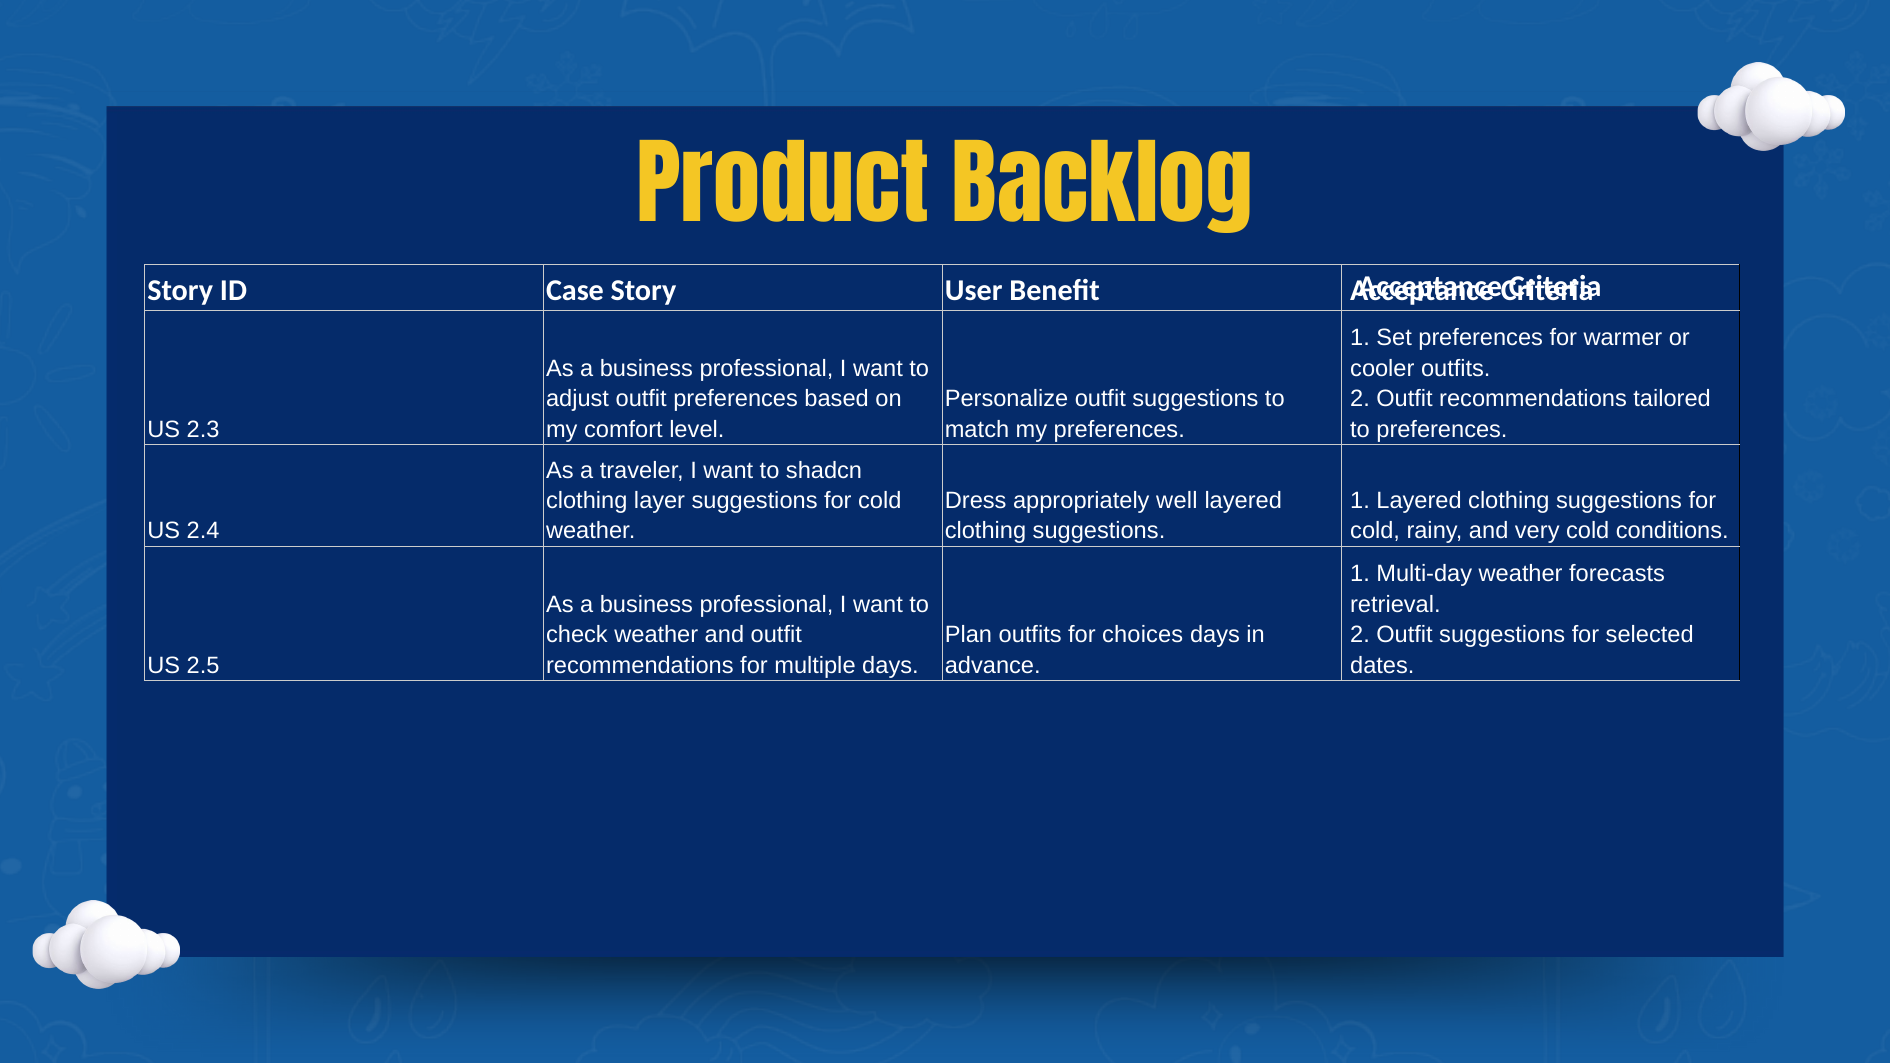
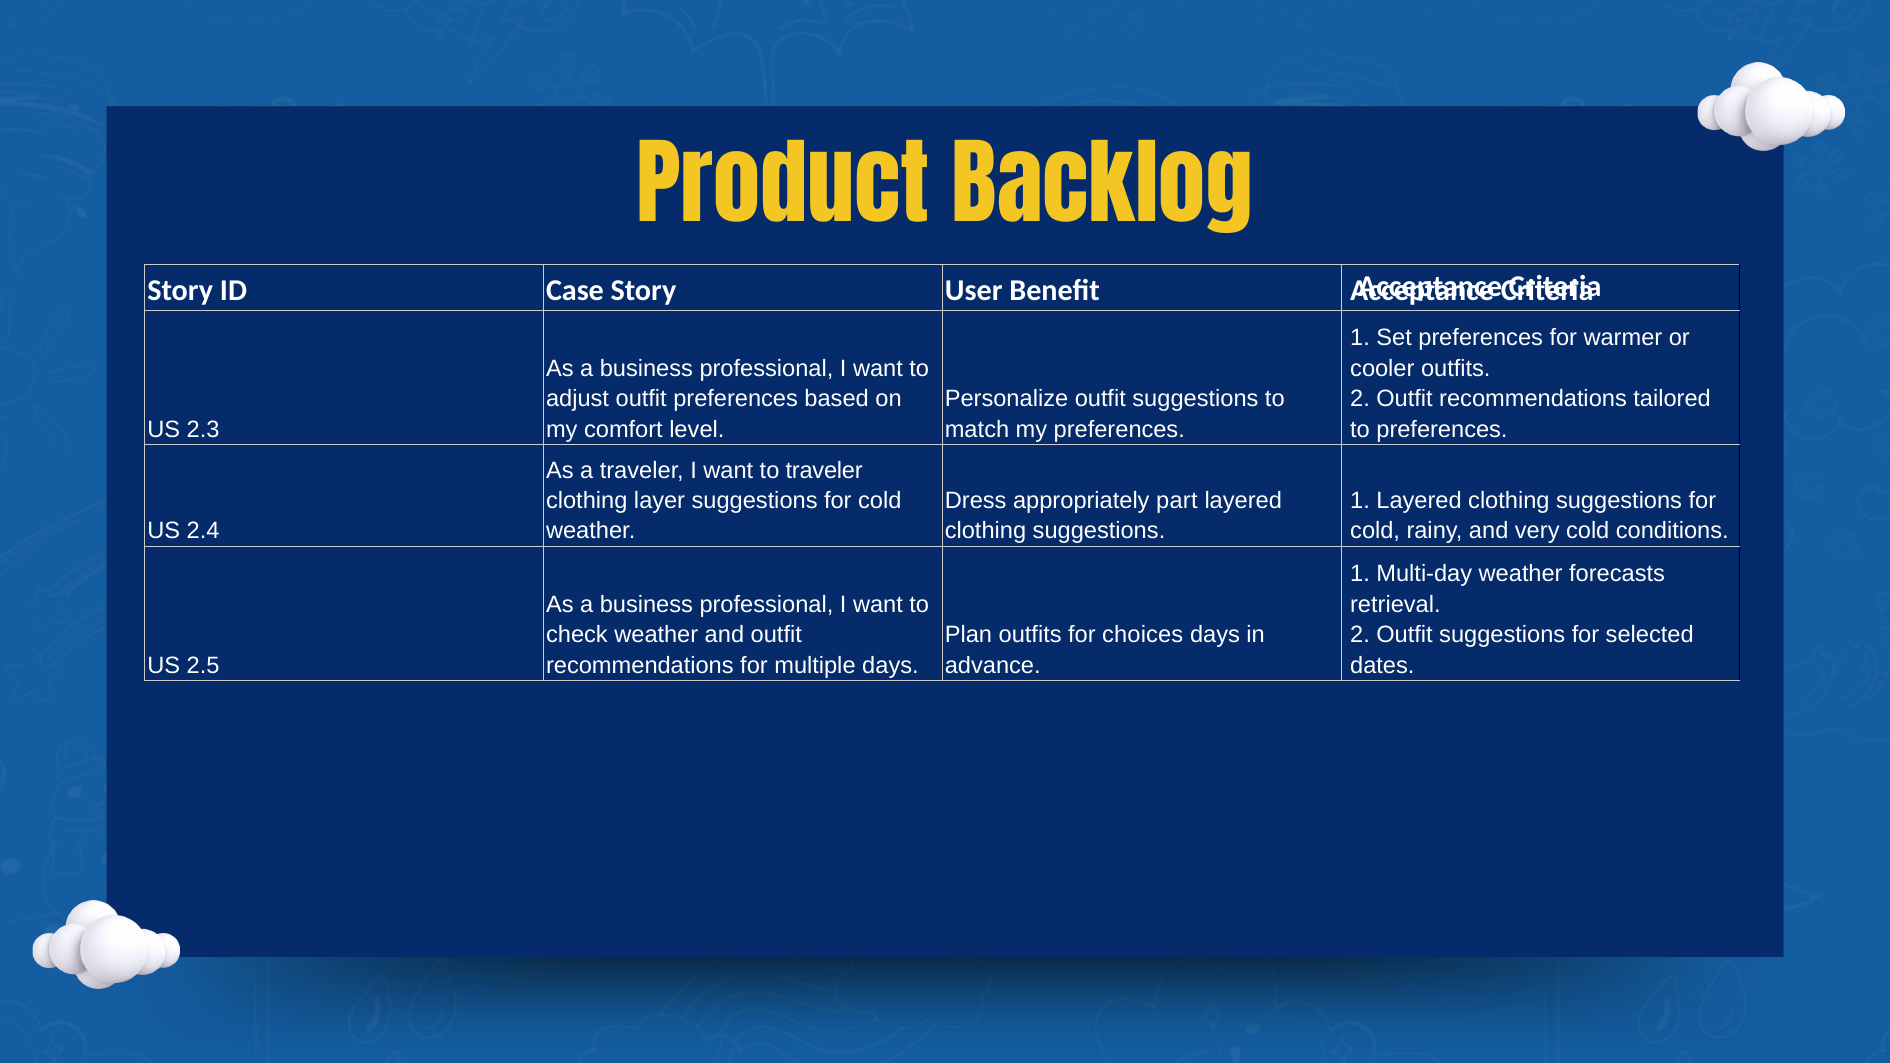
to shadcn: shadcn -> traveler (824, 470)
well: well -> part (1177, 501)
